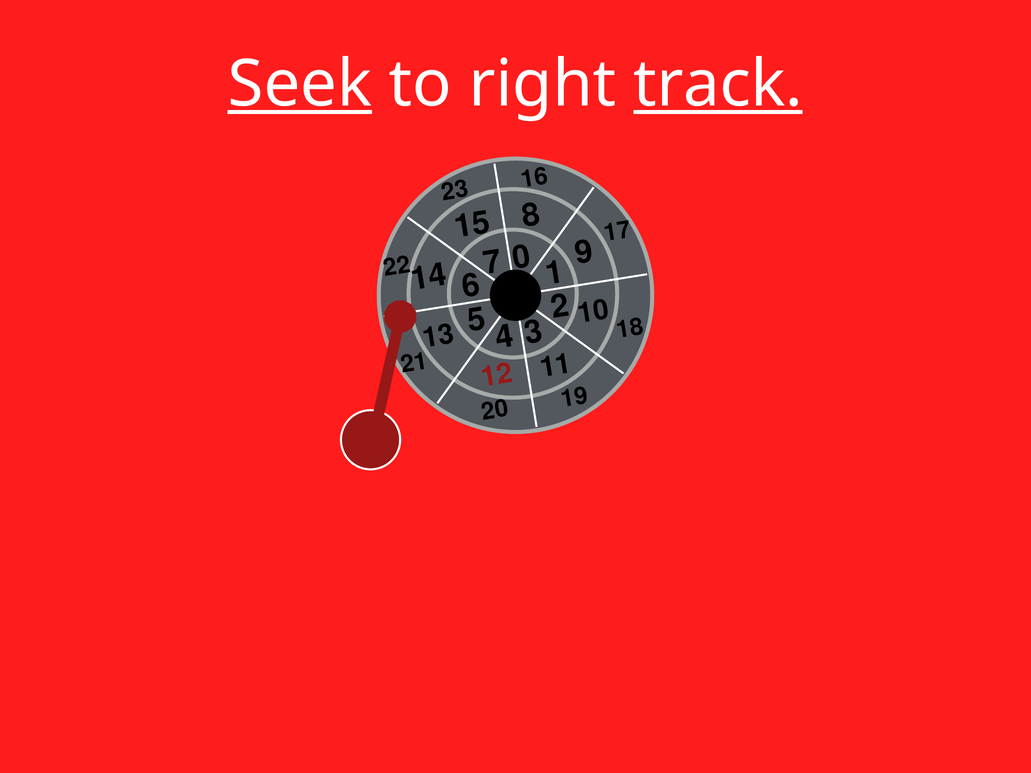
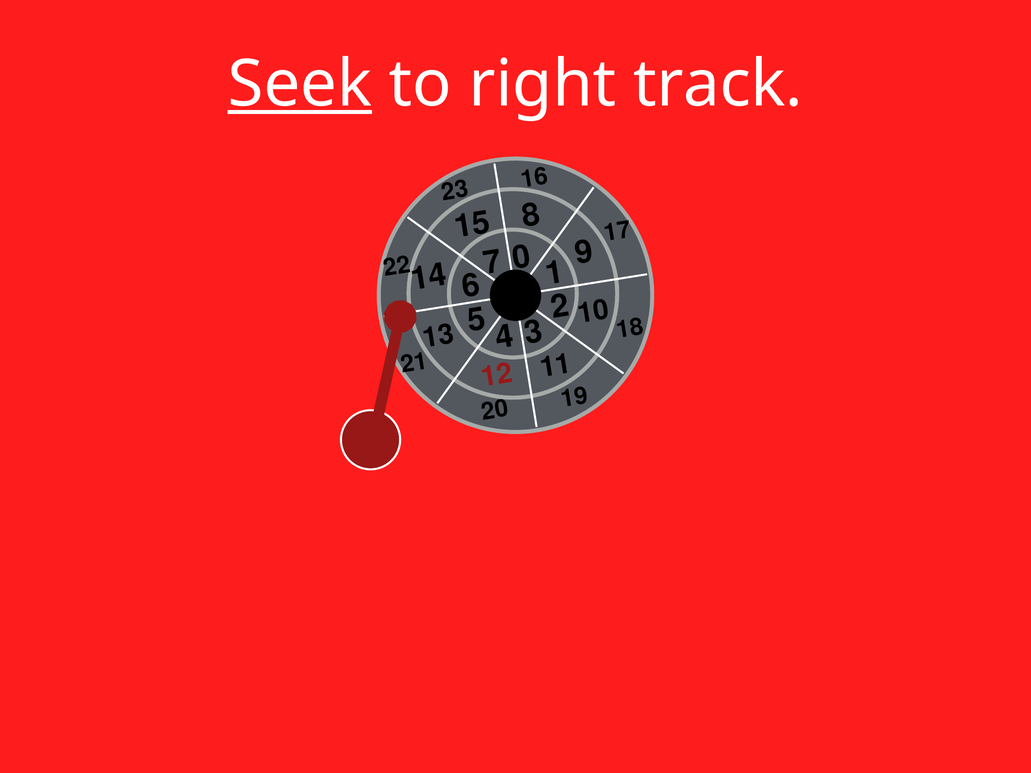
track underline: present -> none (718, 84)
